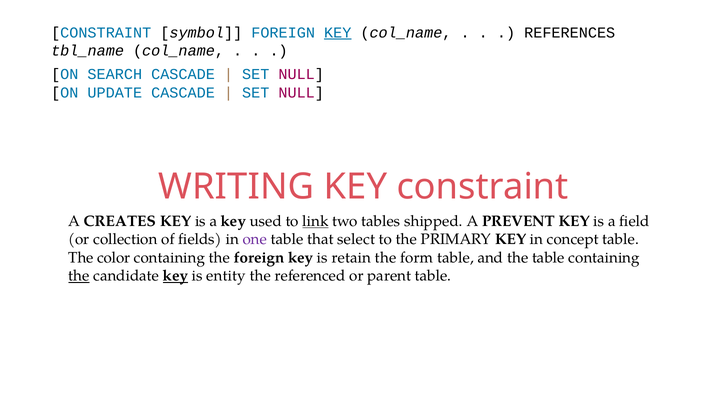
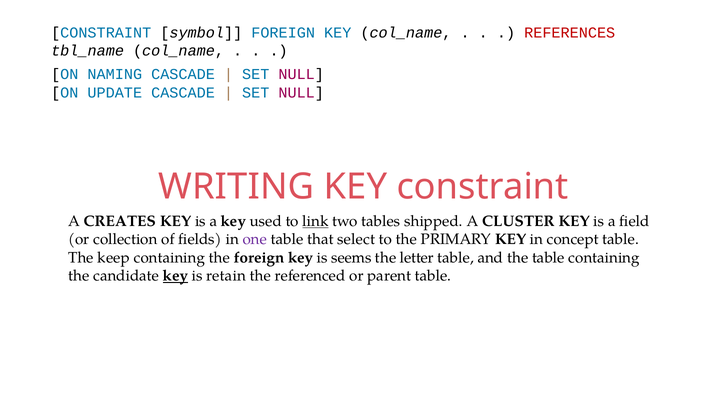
KEY underline: present -> none (338, 33)
REFERENCES colour: black -> red (570, 33)
SEARCH: SEARCH -> NAMING (115, 74)
PREVENT: PREVENT -> CLUSTER (518, 221)
color: color -> keep (114, 258)
retain: retain -> seems (351, 258)
form: form -> letter (417, 258)
the underline: present -> none (79, 276)
entity: entity -> retain (226, 276)
